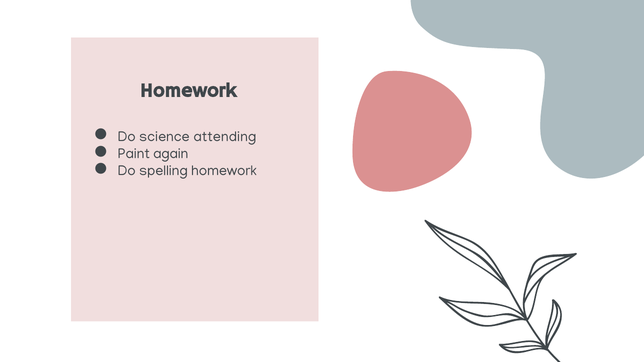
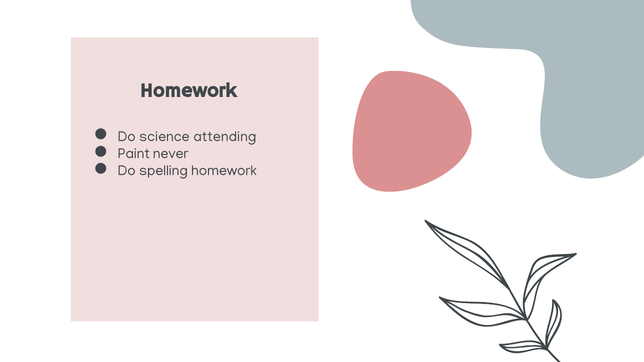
again: again -> never (171, 154)
